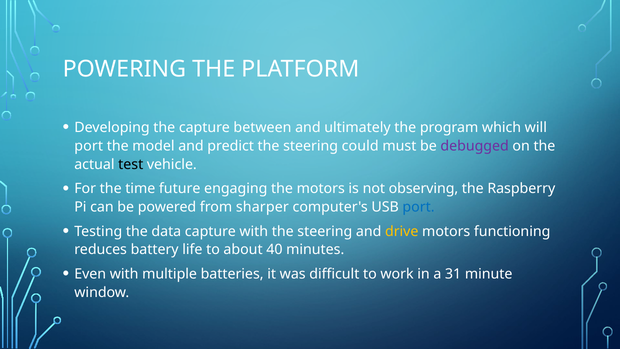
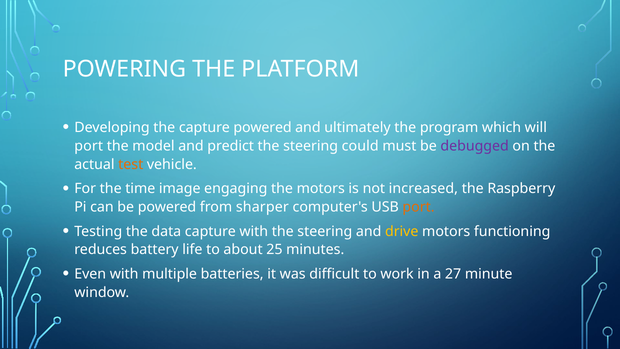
capture between: between -> powered (263, 128)
test colour: black -> orange (131, 164)
future: future -> image (180, 189)
observing: observing -> increased (423, 189)
port colour: blue -> orange (419, 207)
40: 40 -> 25 (274, 250)
31: 31 -> 27 (453, 274)
